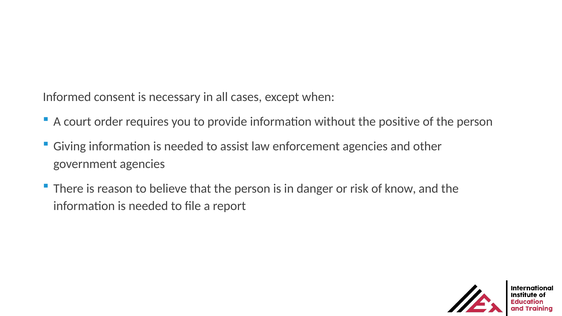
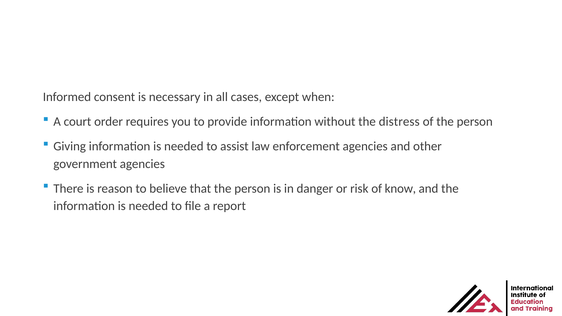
positive: positive -> distress (399, 122)
